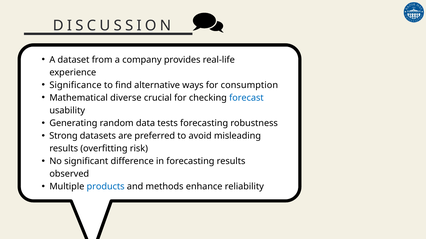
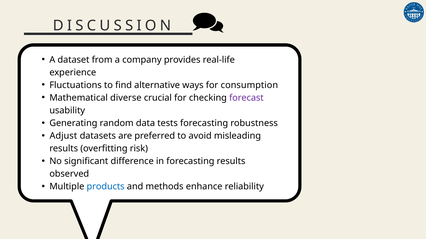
Significance: Significance -> Fluctuations (76, 85)
forecast colour: blue -> purple (246, 98)
Strong: Strong -> Adjust (63, 136)
